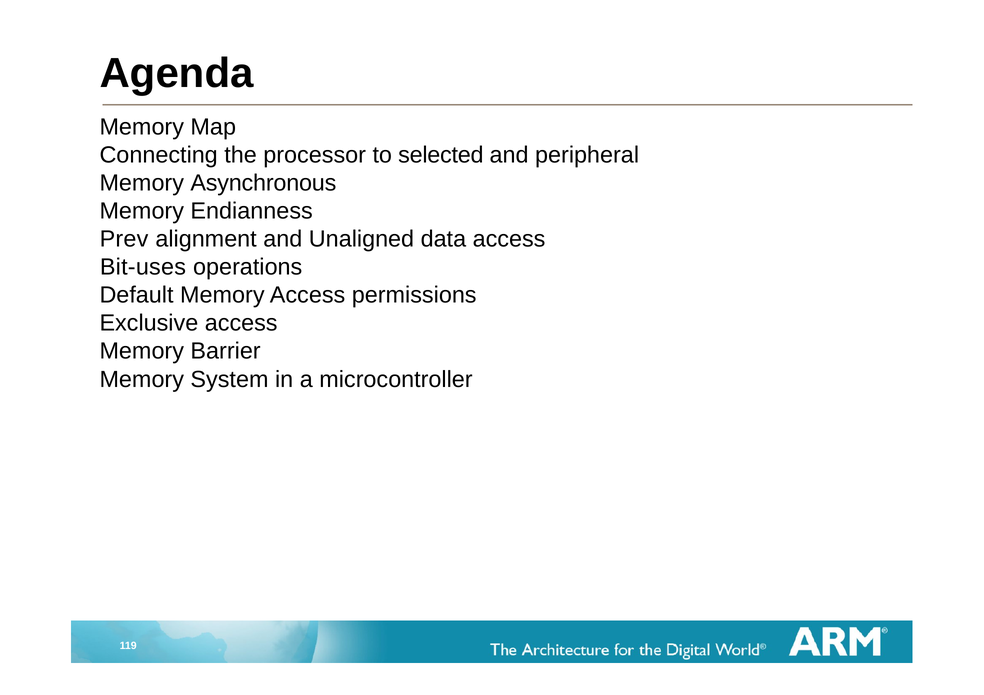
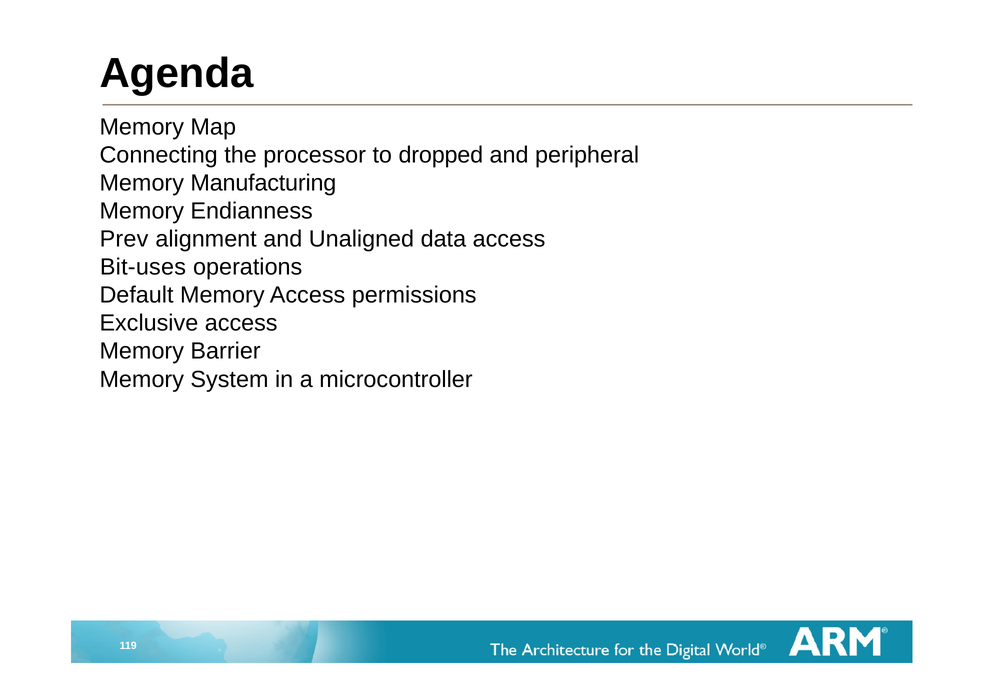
selected: selected -> dropped (441, 155)
Asynchronous: Asynchronous -> Manufacturing (263, 183)
